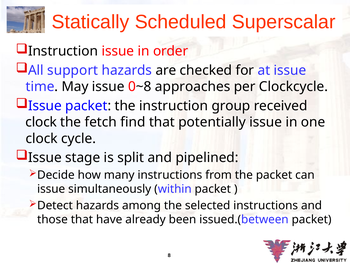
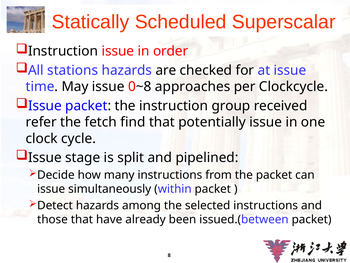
support: support -> stations (73, 70)
clock: clock -> refer (41, 122)
